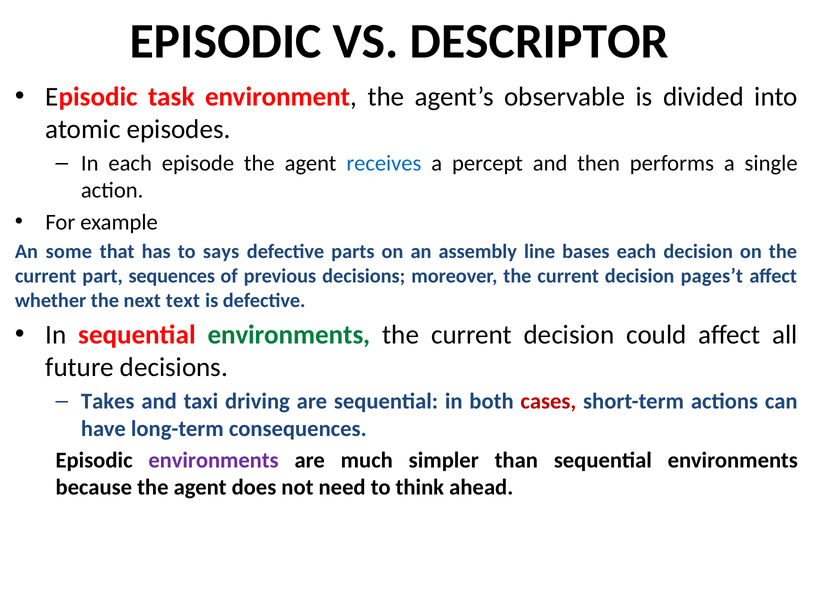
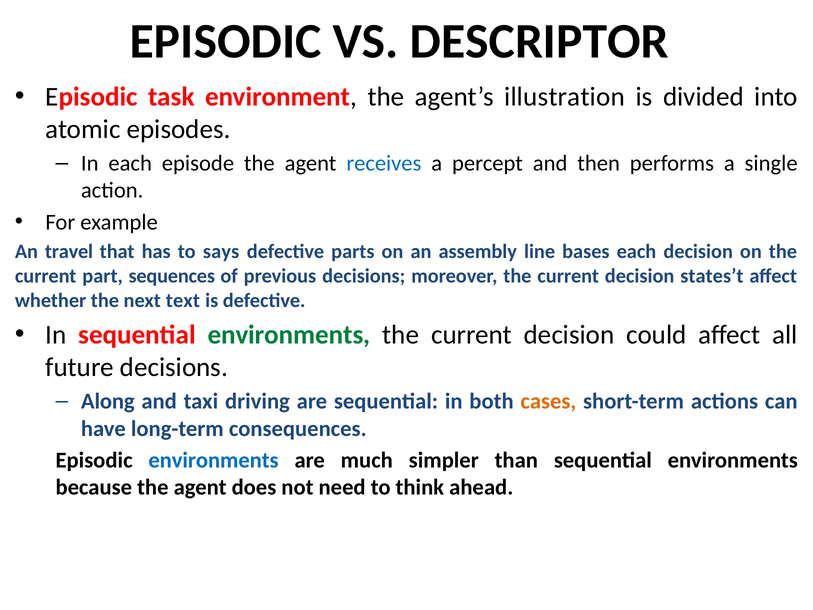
observable: observable -> illustration (565, 97)
some: some -> travel (69, 252)
pages’t: pages’t -> states’t (712, 276)
Takes: Takes -> Along (108, 401)
cases colour: red -> orange (548, 401)
environments colour: purple -> blue (213, 460)
